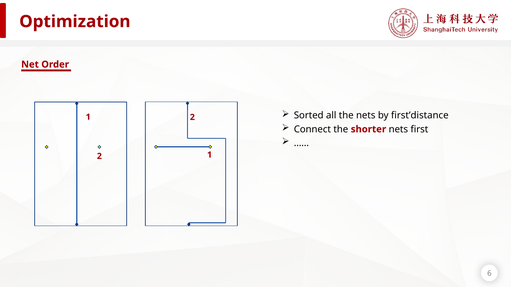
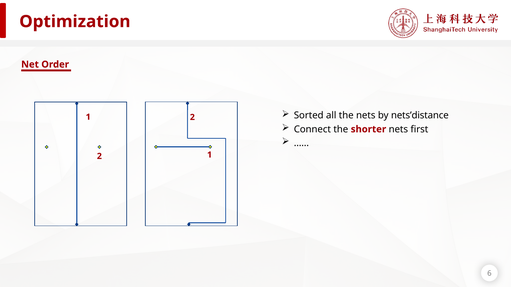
first’distance: first’distance -> nets’distance (420, 116)
